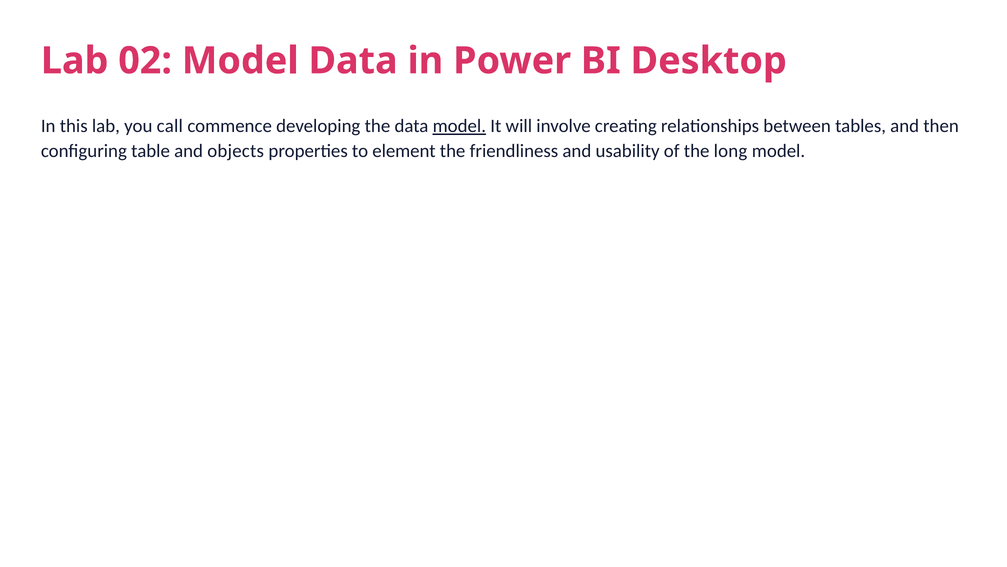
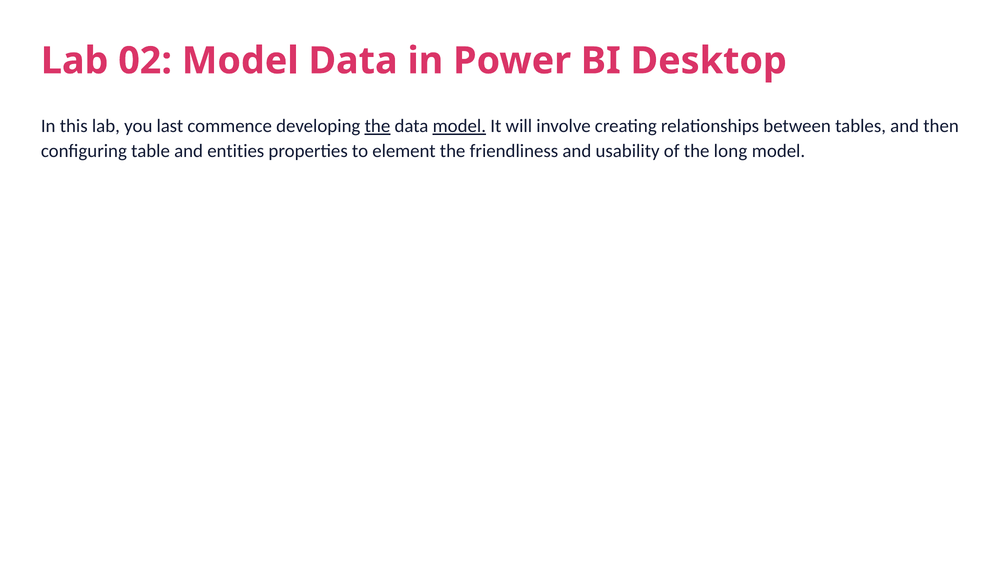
call: call -> last (170, 126)
the underline: none -> present (377, 126)
objects: objects -> entities (236, 151)
